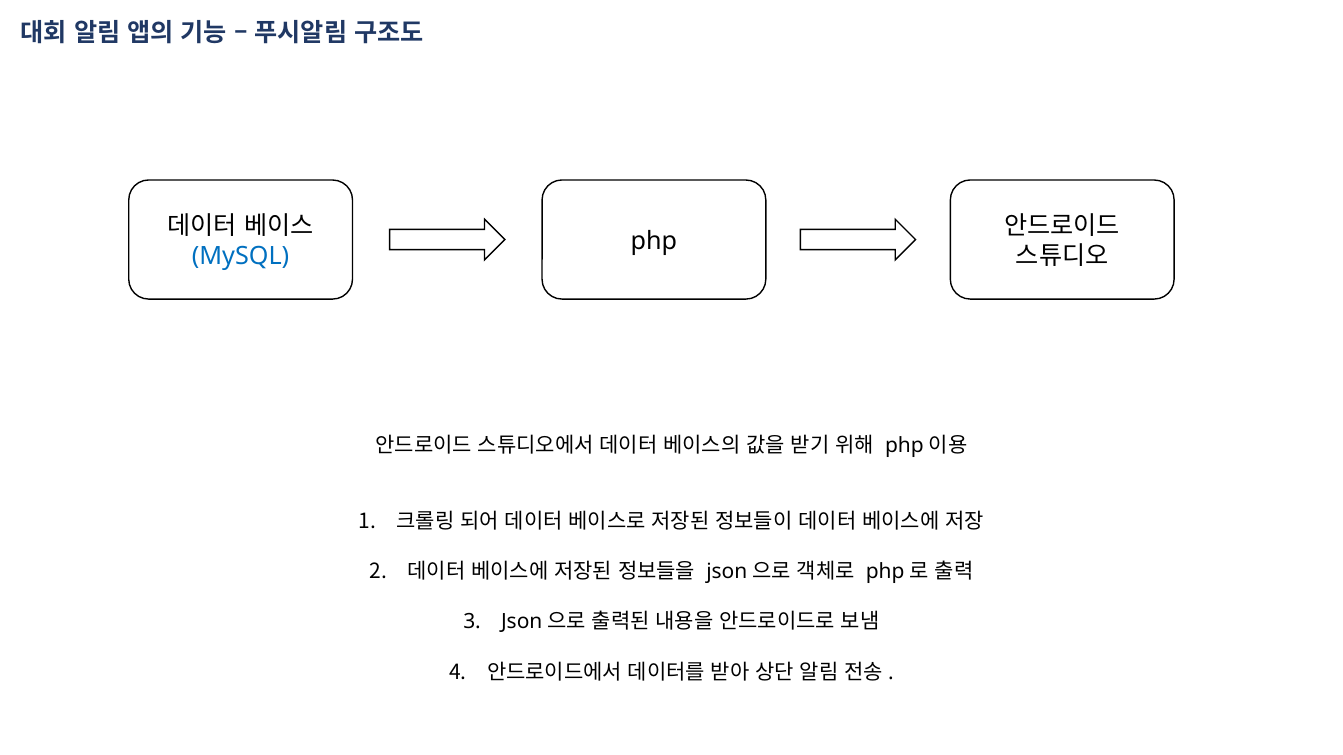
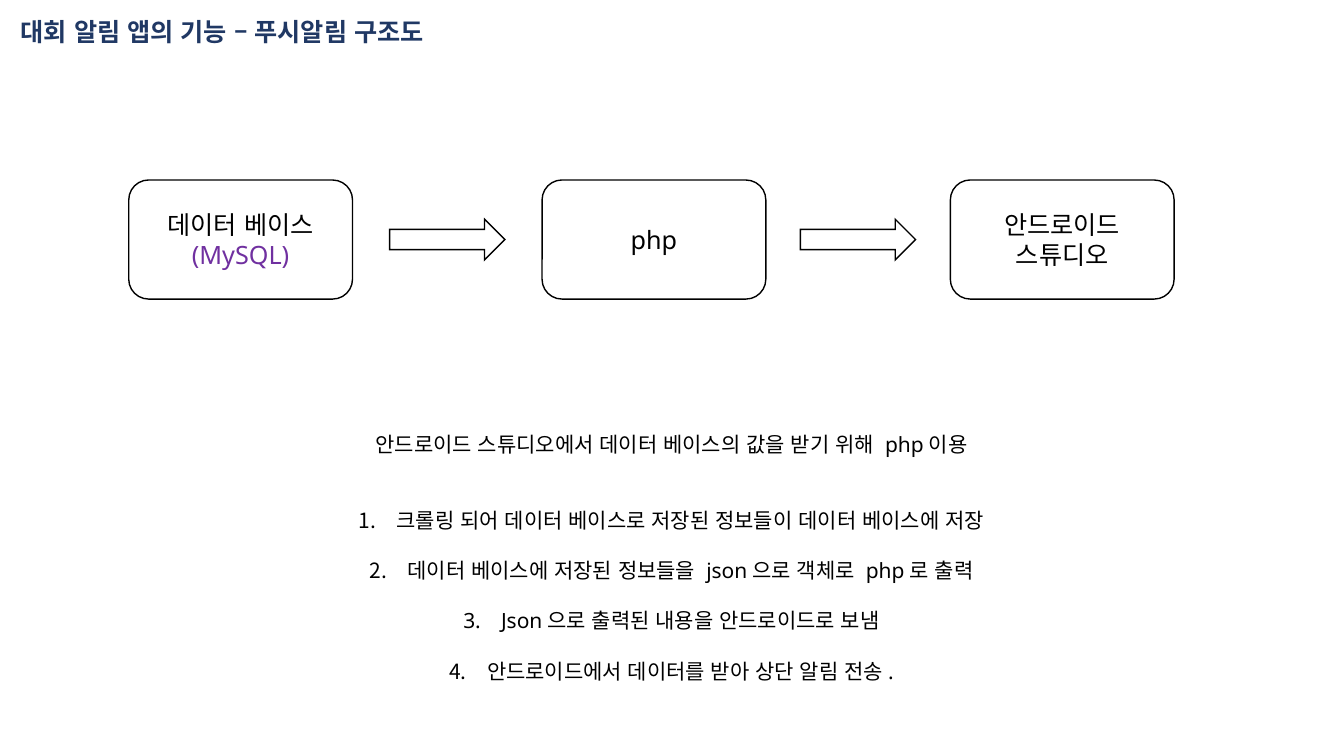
MySQL colour: blue -> purple (241, 257)
